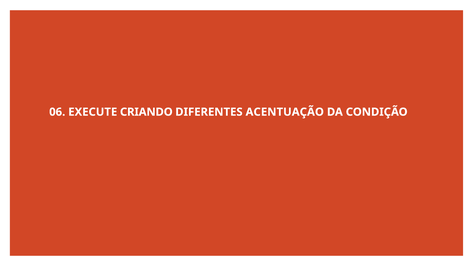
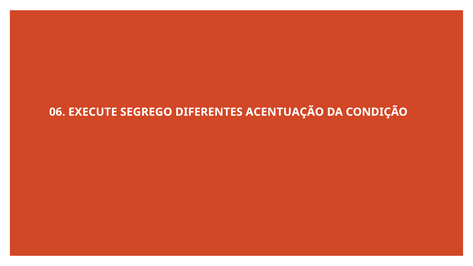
CRIANDO: CRIANDO -> SEGREGO (146, 112)
